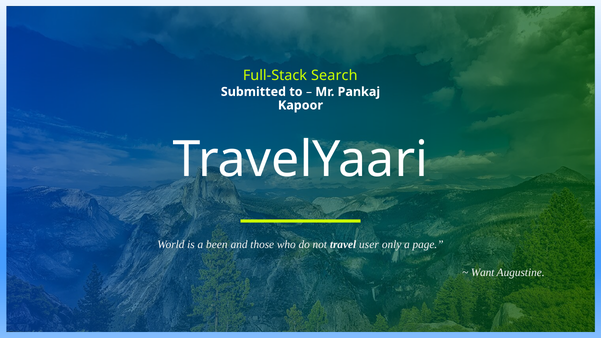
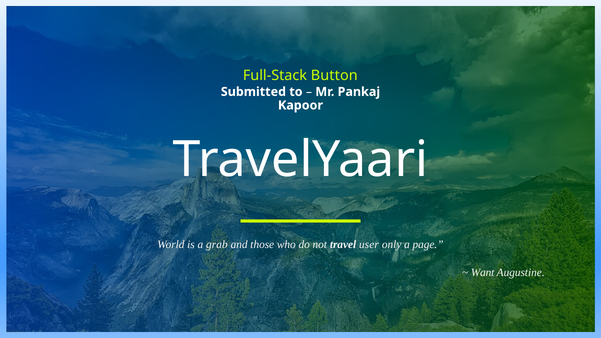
Search: Search -> Button (334, 76)
been: been -> grab (217, 244)
